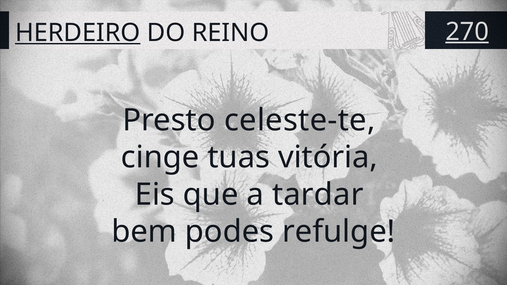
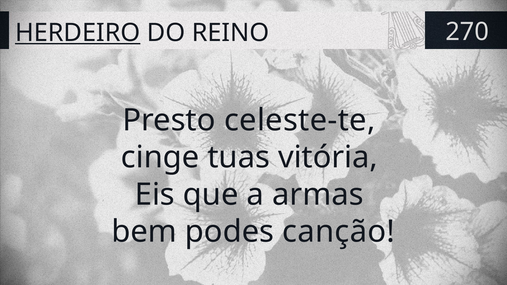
270 underline: present -> none (467, 32)
tardar: tardar -> armas (318, 195)
refulge: refulge -> canção (339, 232)
